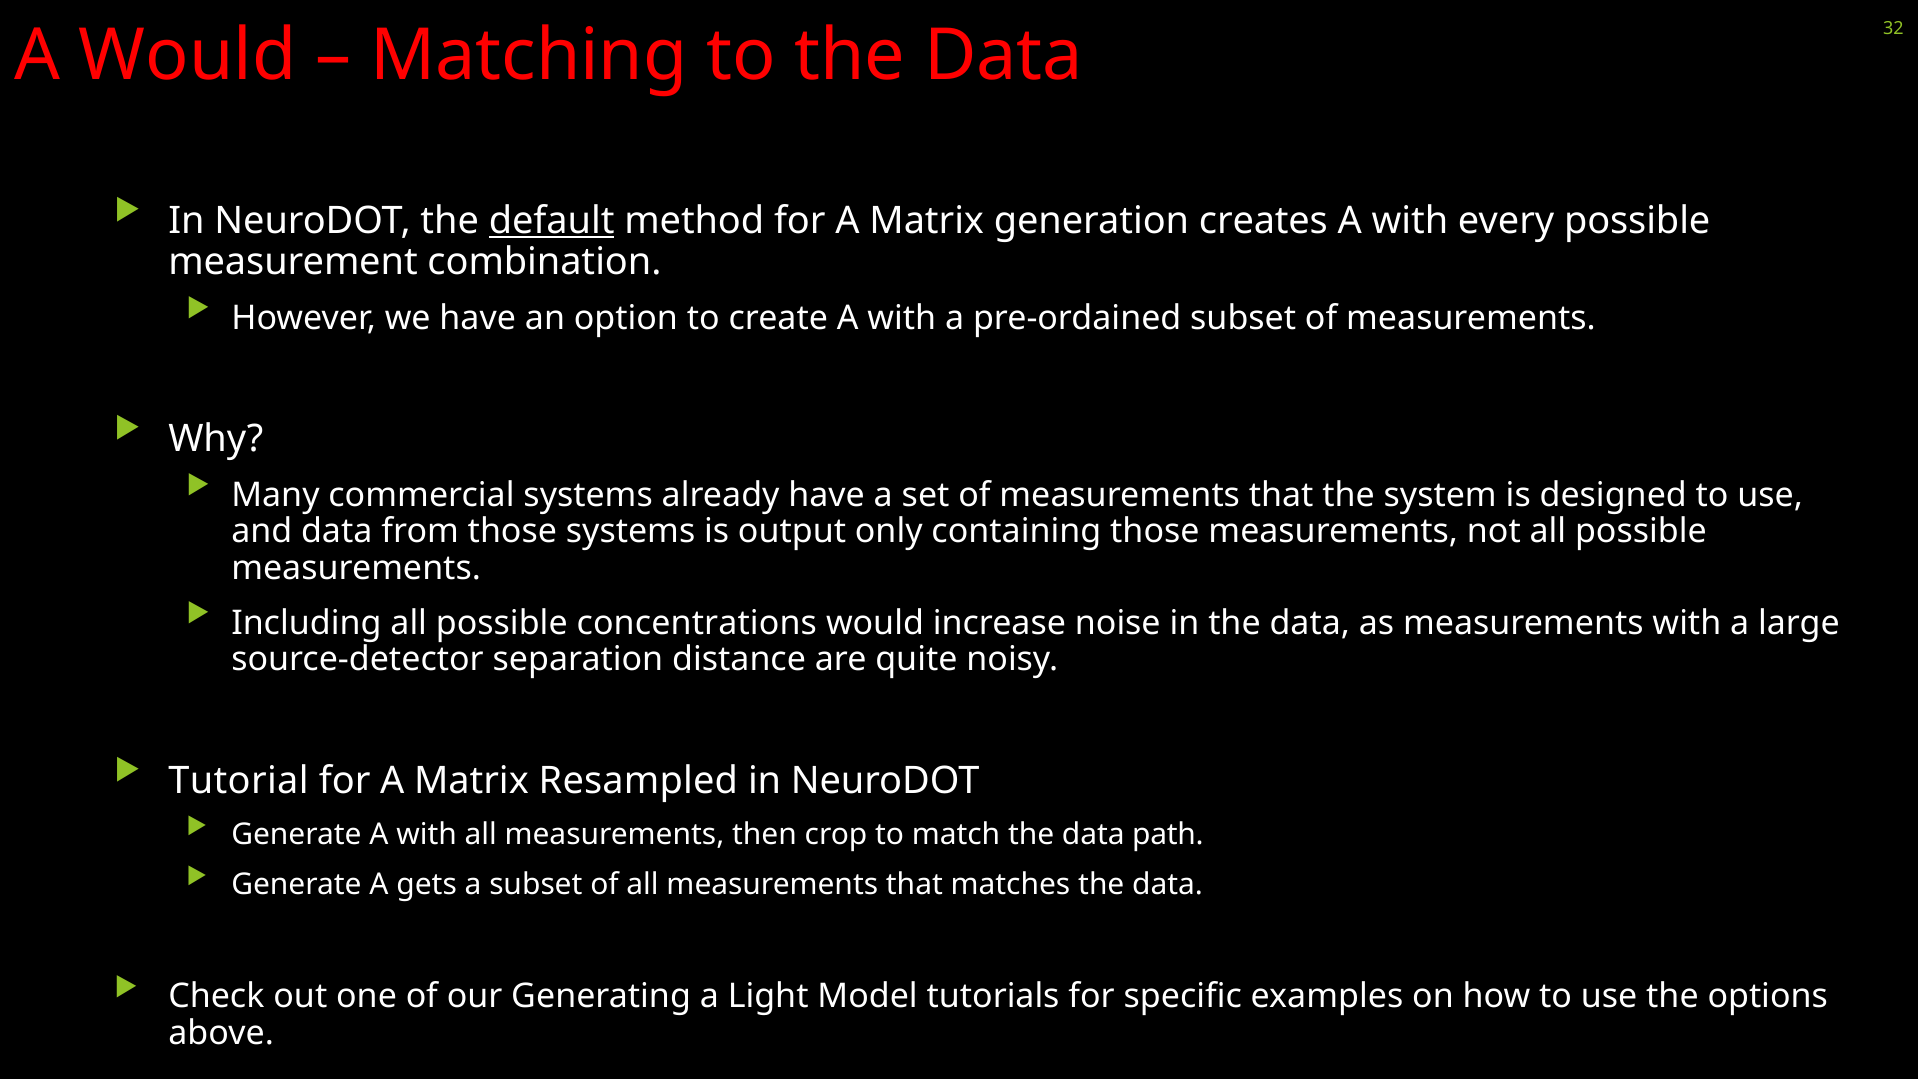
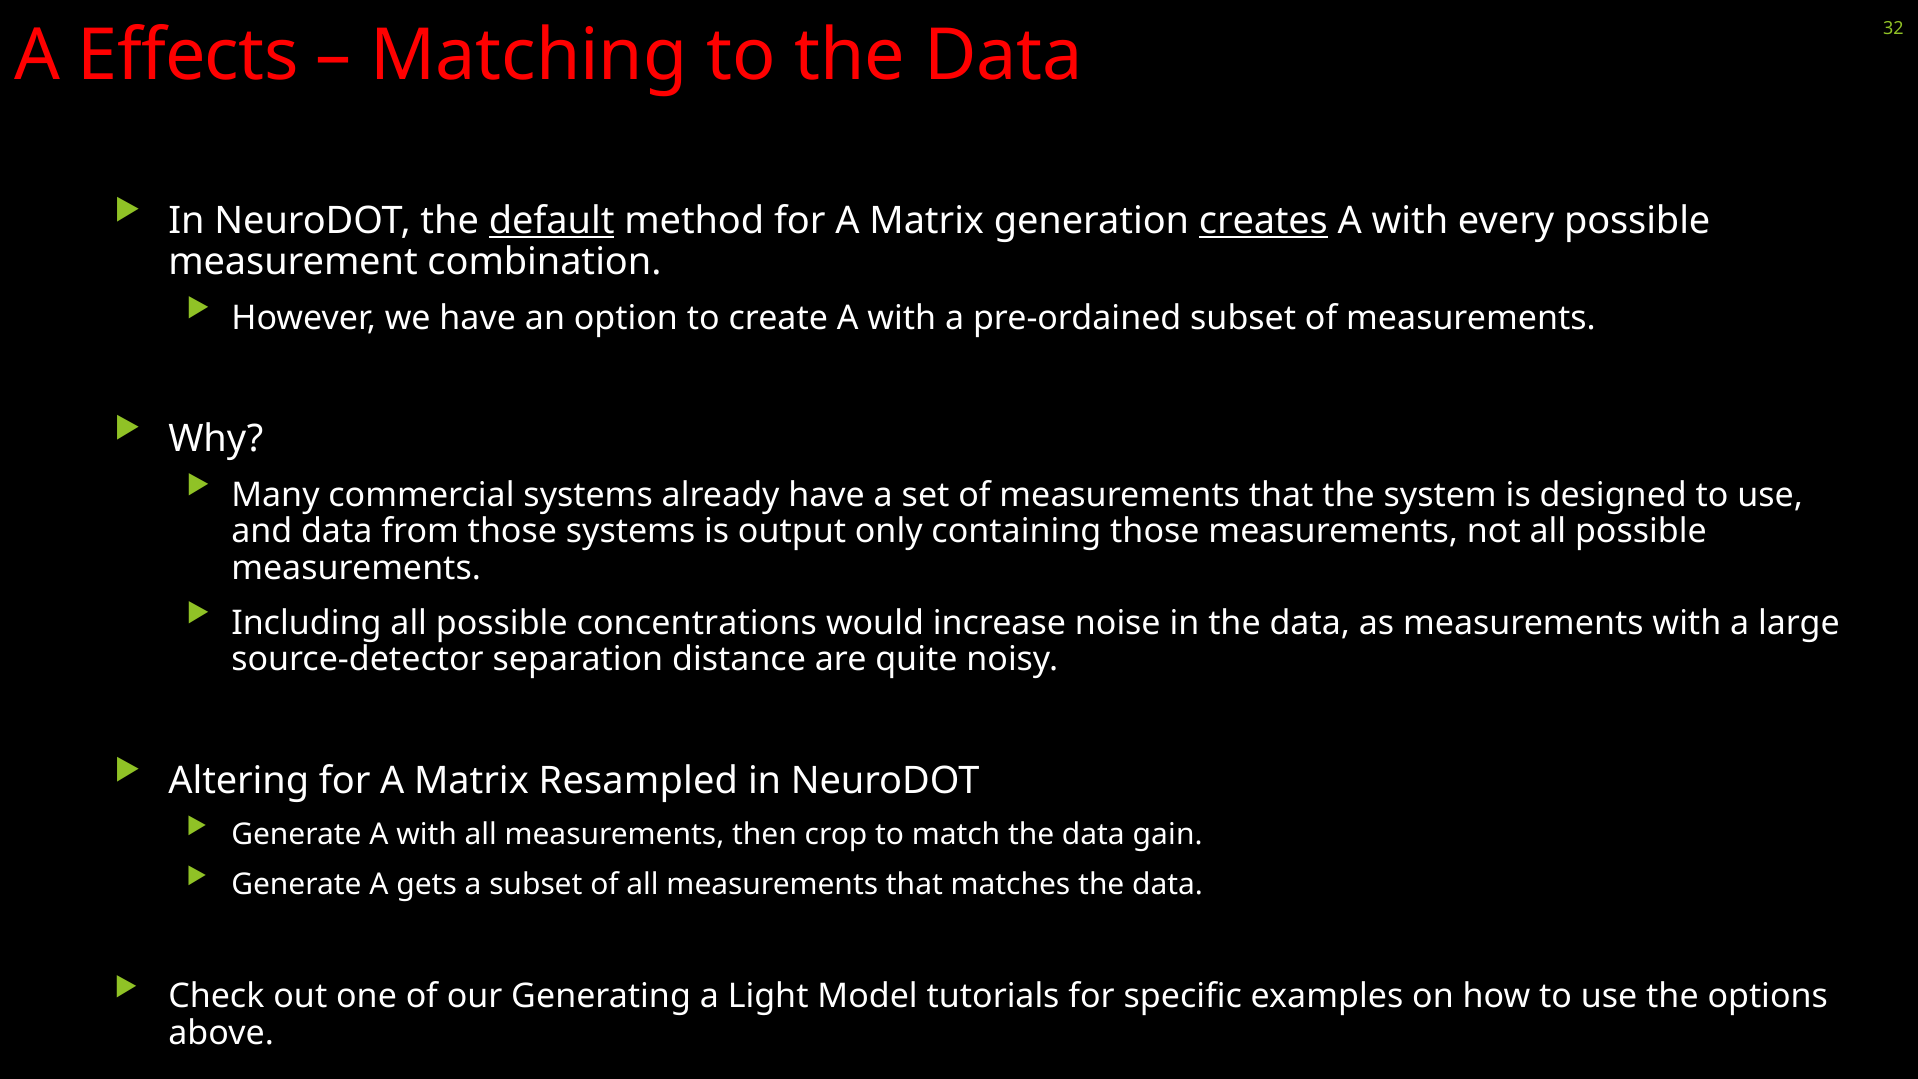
A Would: Would -> Effects (188, 55)
creates underline: none -> present (1263, 221)
Tutorial: Tutorial -> Altering (239, 780)
path: path -> gain (1168, 834)
